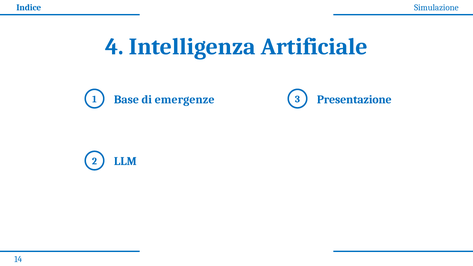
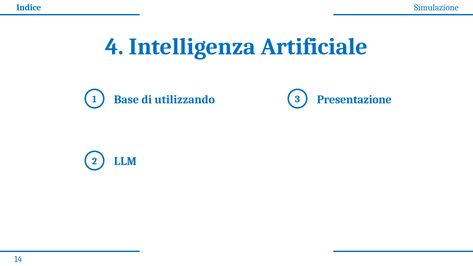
emergenze: emergenze -> utilizzando (185, 100)
